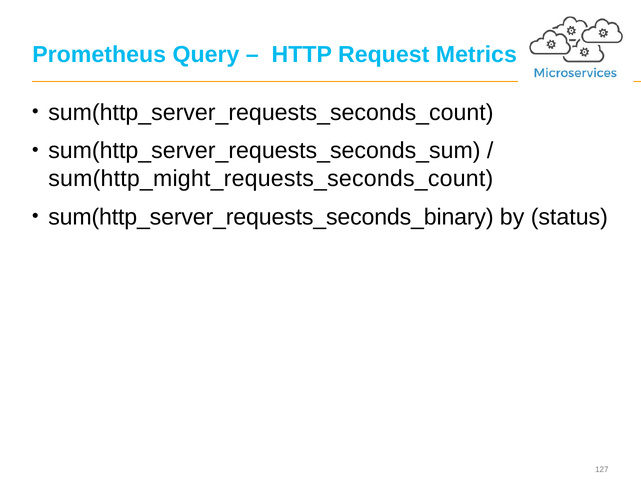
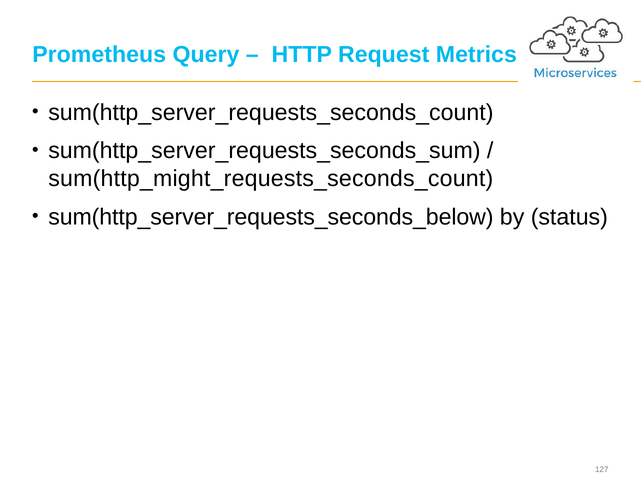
sum(http_server_requests_seconds_binary: sum(http_server_requests_seconds_binary -> sum(http_server_requests_seconds_below (271, 217)
